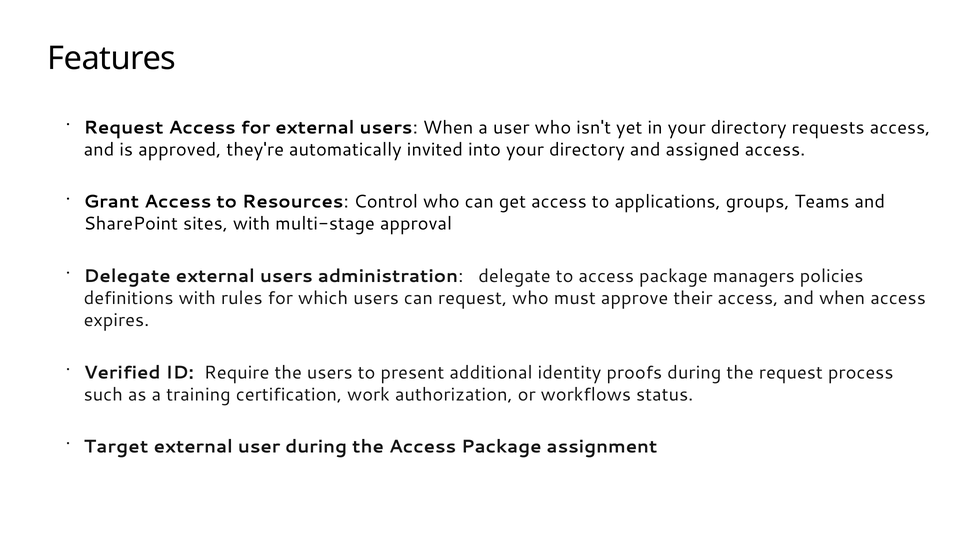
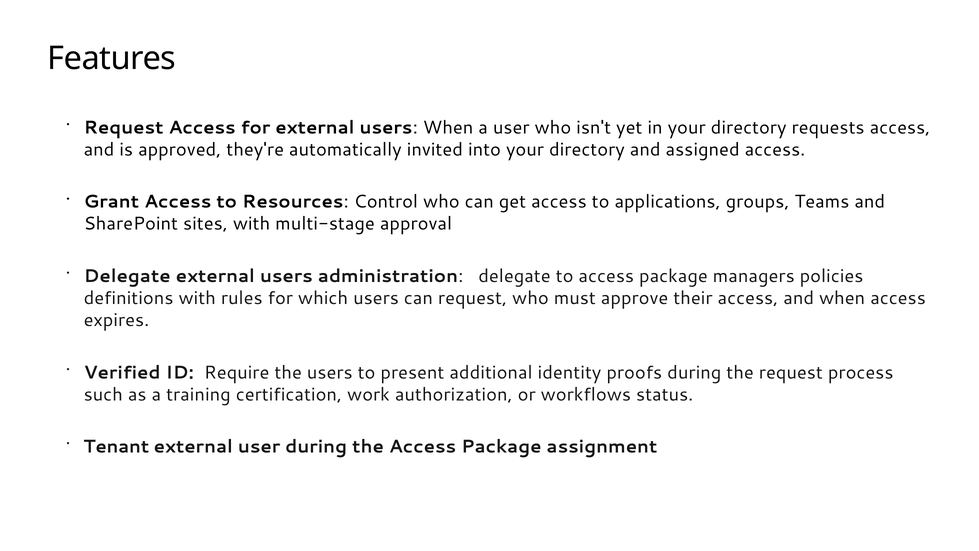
Target: Target -> Tenant (116, 446)
